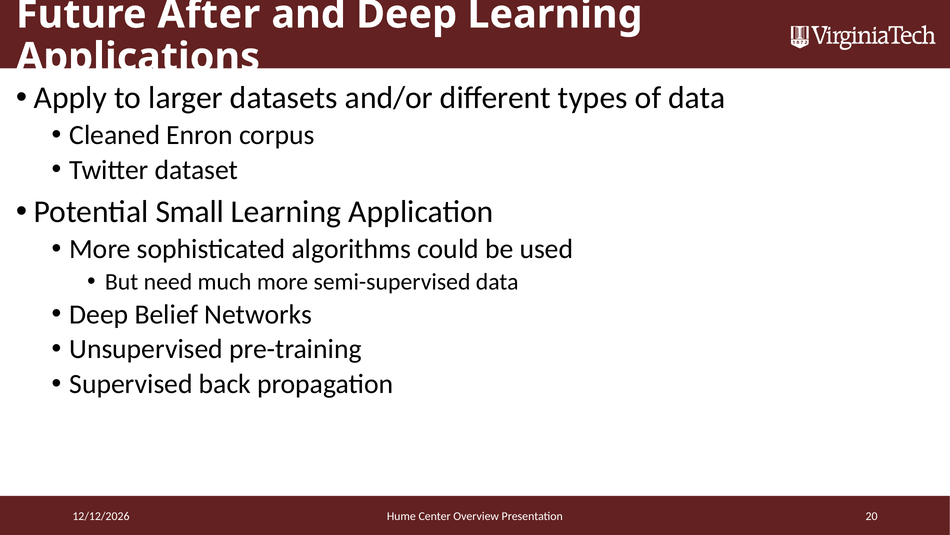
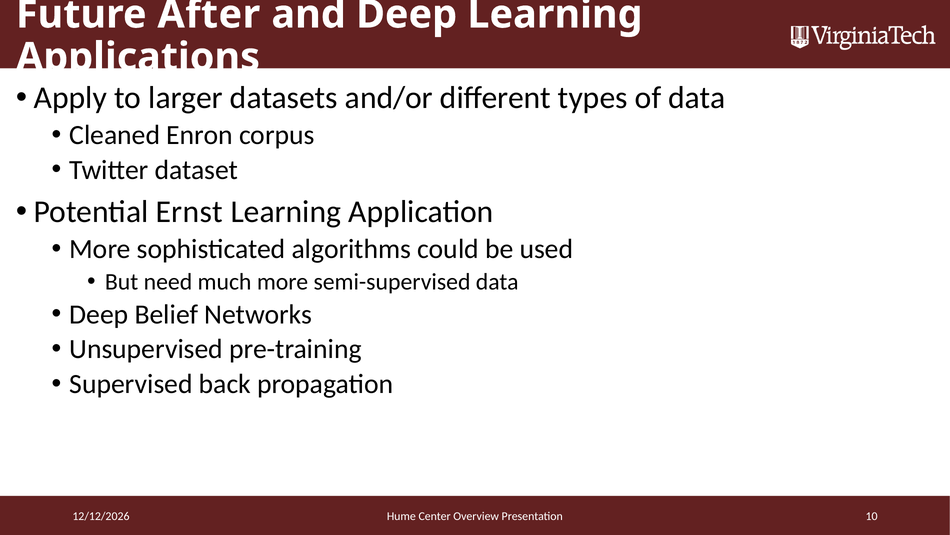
Small: Small -> Ernst (189, 212)
20: 20 -> 10 (872, 515)
